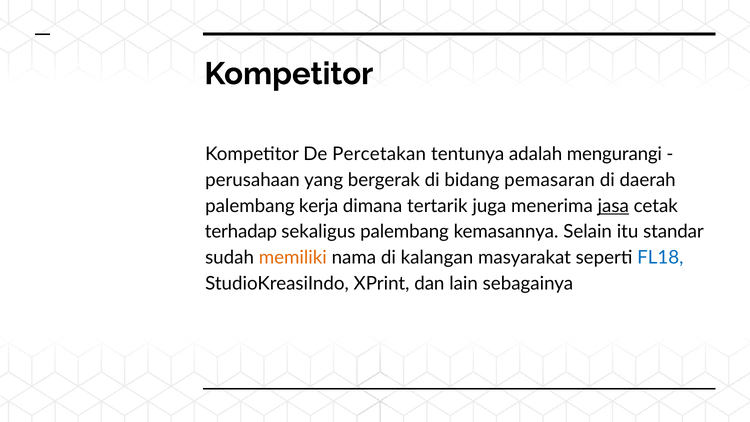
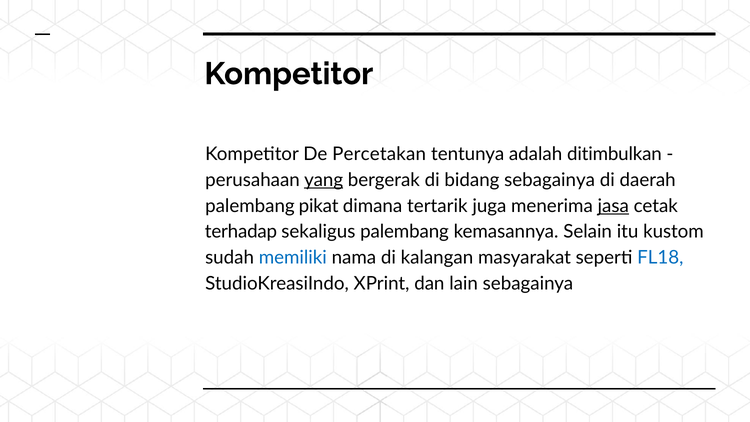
mengurangi: mengurangi -> ditimbulkan (614, 154)
yang underline: none -> present (324, 180)
bidang pemasaran: pemasaran -> sebagainya (550, 180)
kerja: kerja -> pikat (319, 206)
standar: standar -> kustom (673, 232)
memiliki colour: orange -> blue (293, 258)
